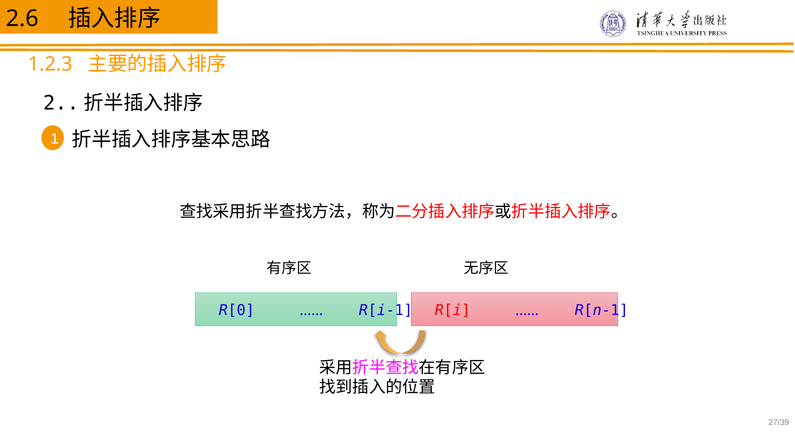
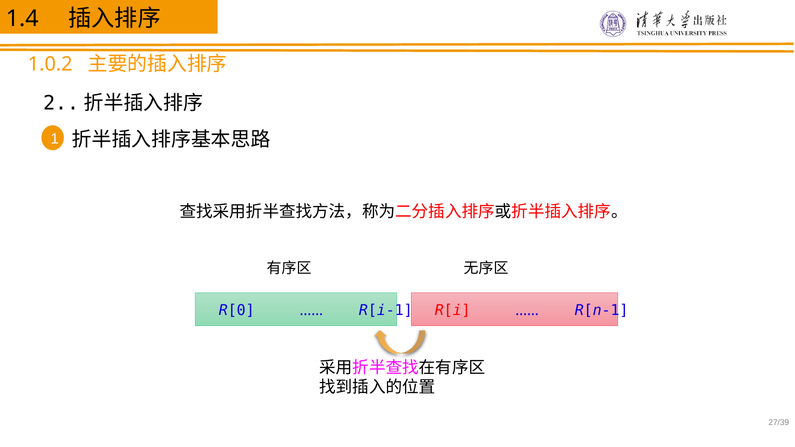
2.6: 2.6 -> 1.4 (22, 18)
1.2.3: 1.2.3 -> 1.0.2 (50, 64)
